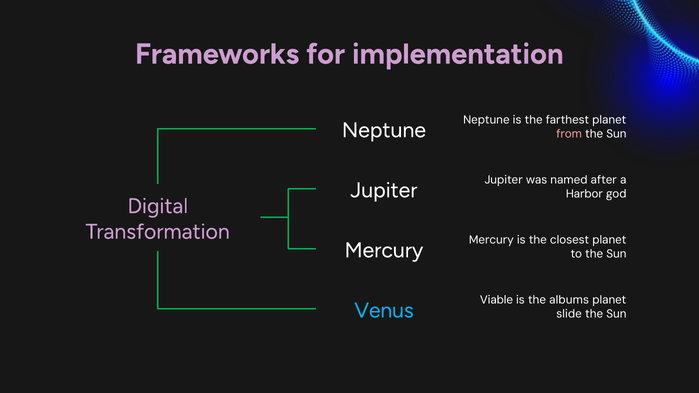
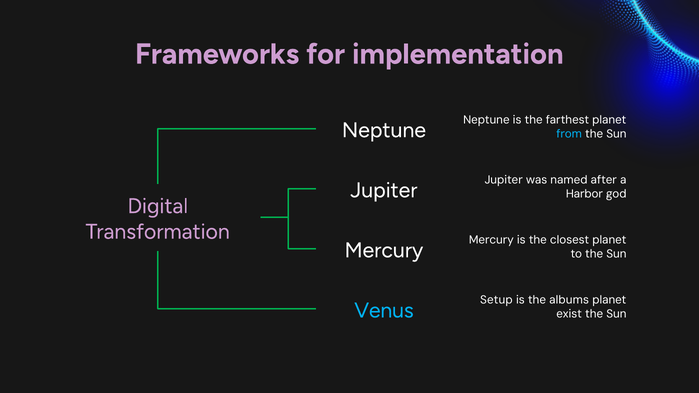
from colour: pink -> light blue (569, 134)
Viable: Viable -> Setup (496, 300)
slide: slide -> exist (569, 314)
